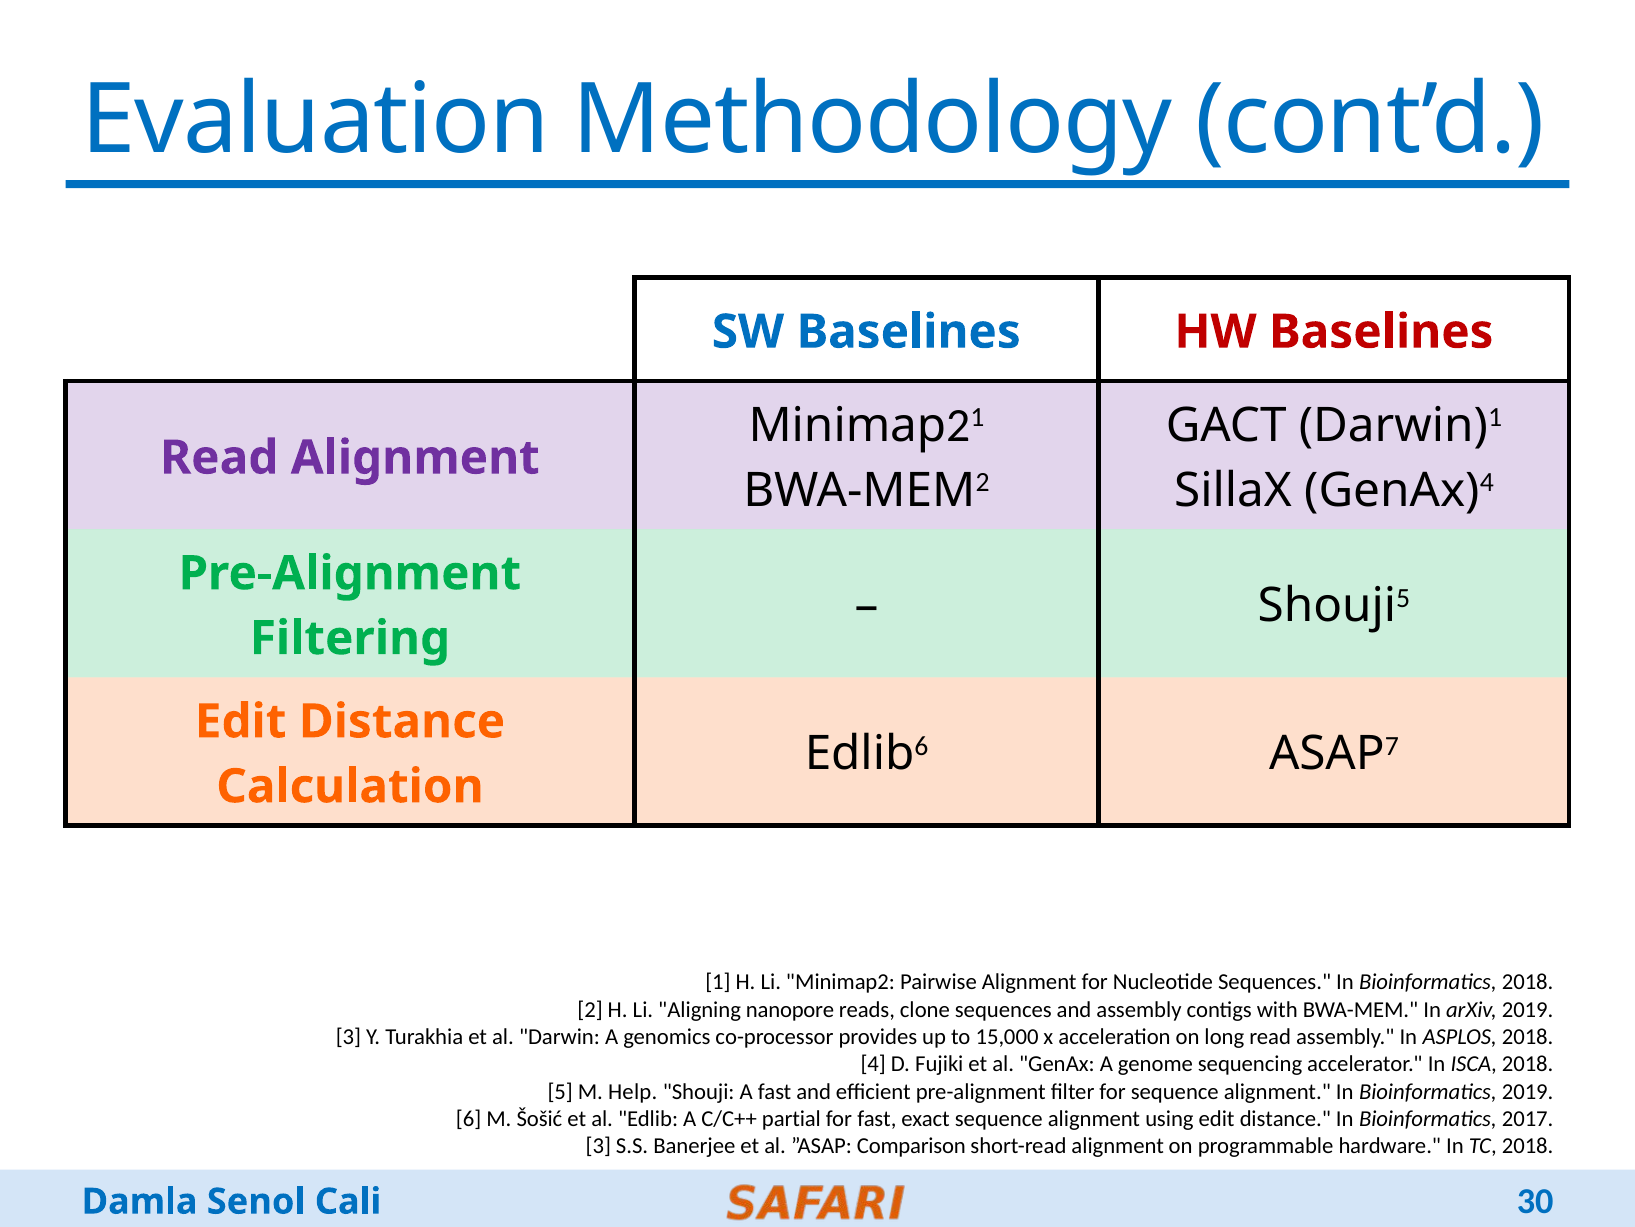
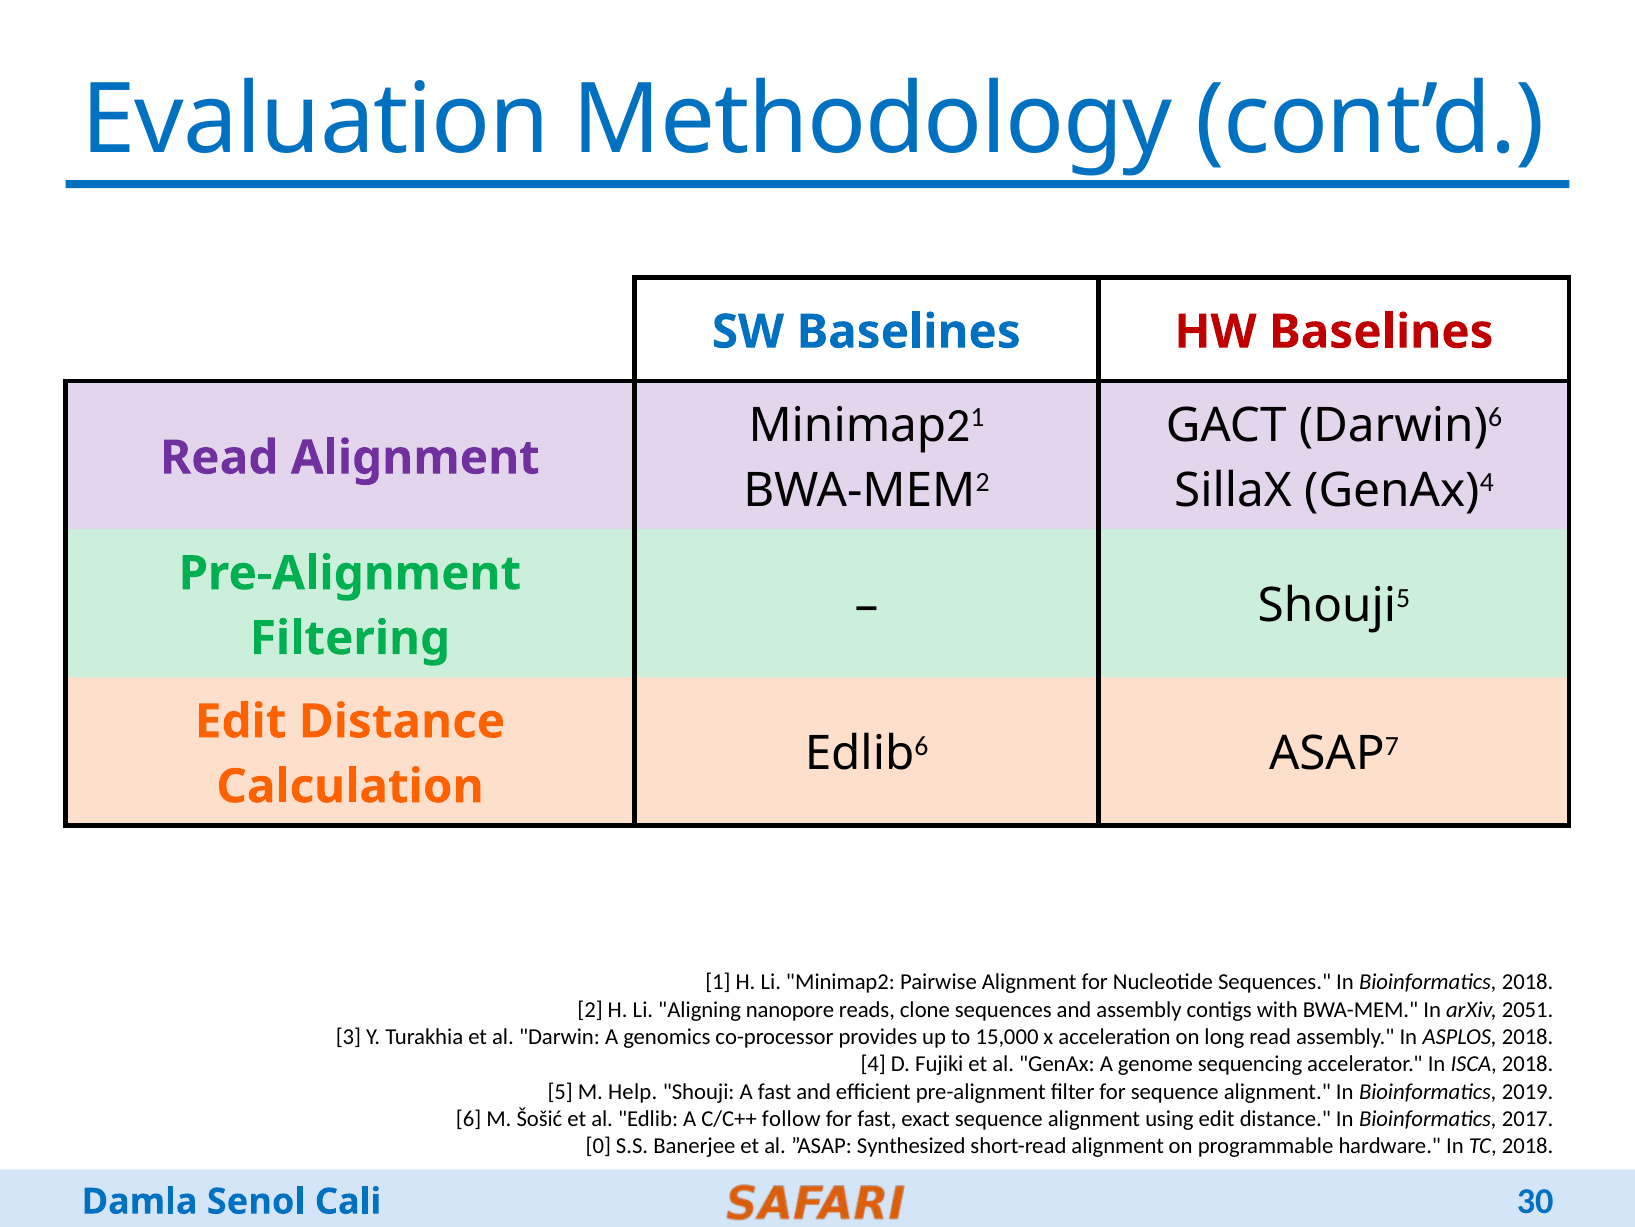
Darwin 1: 1 -> 6 (1495, 417)
arXiv 2019: 2019 -> 2051 (1528, 1009)
partial: partial -> follow (791, 1118)
3: 3 -> 0 (598, 1146)
Comparison: Comparison -> Synthesized (911, 1146)
